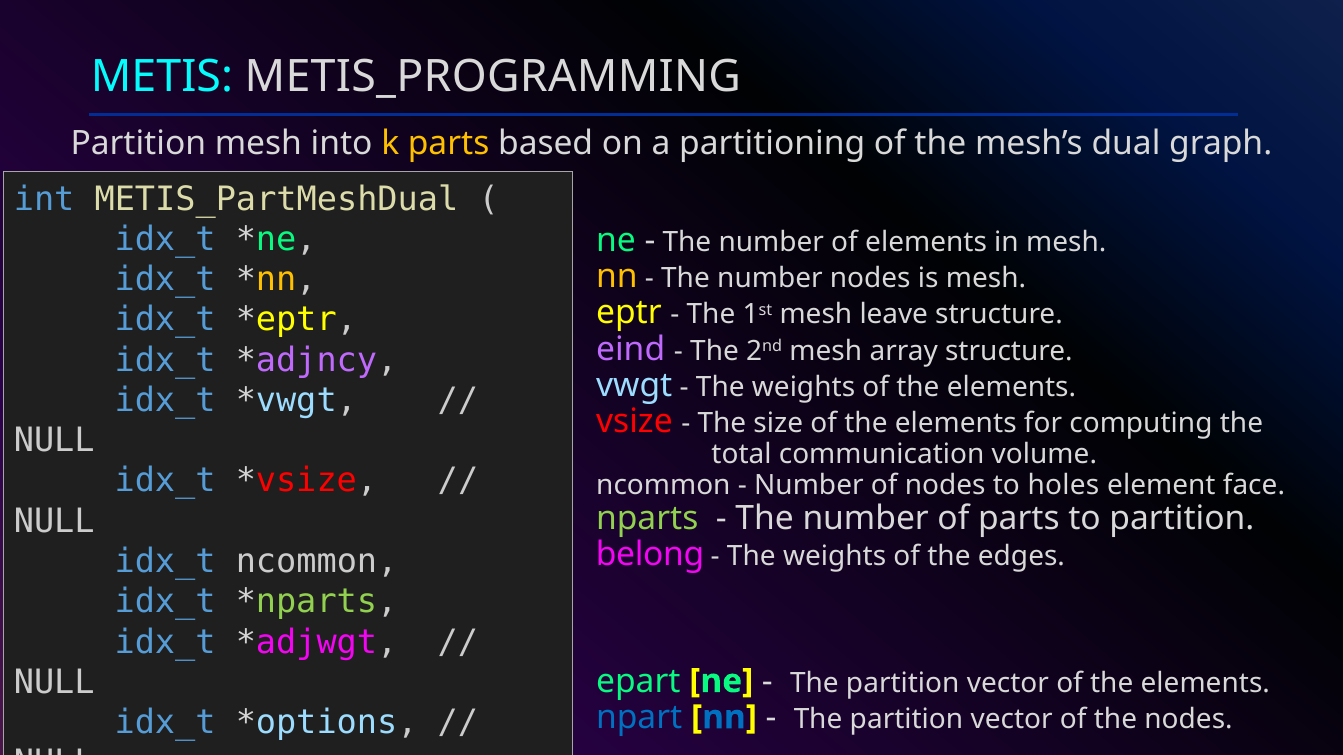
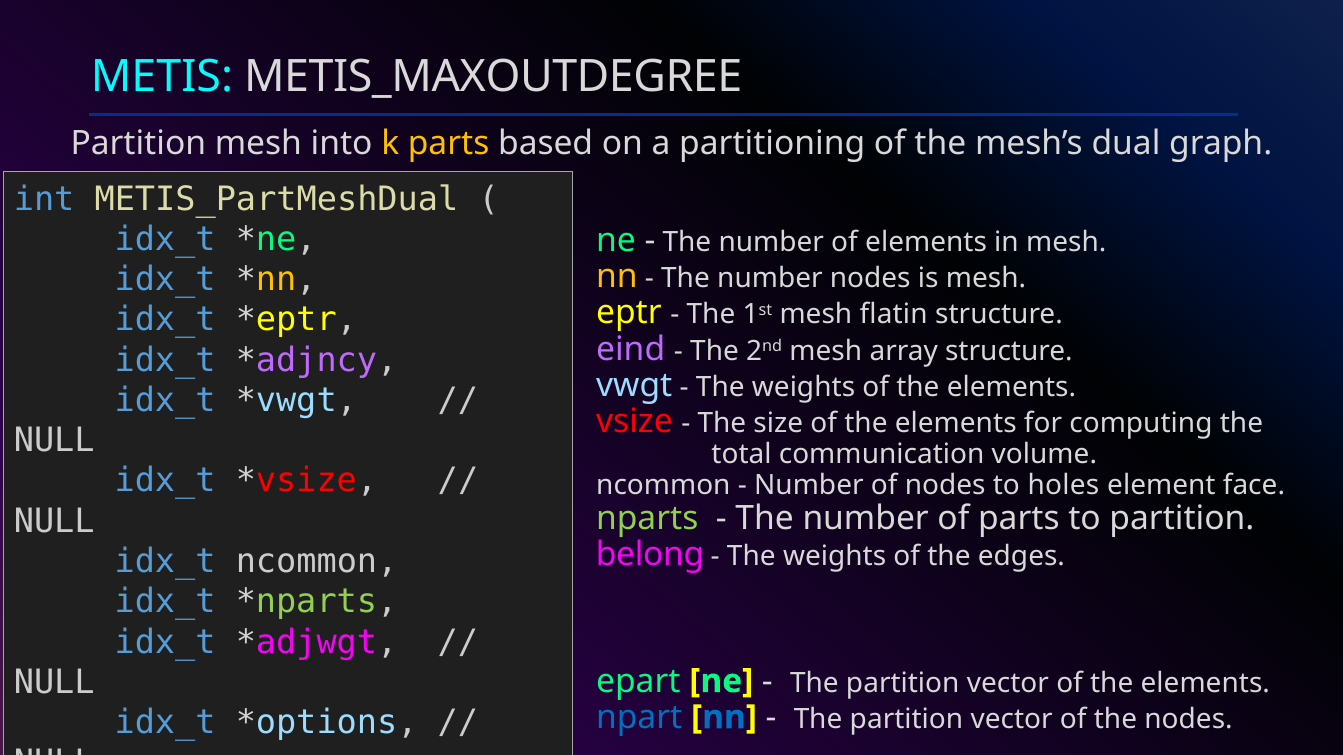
METIS_PROGRAMMING: METIS_PROGRAMMING -> METIS_MAXOUTDEGREE (493, 77)
leave: leave -> flatin (894, 315)
